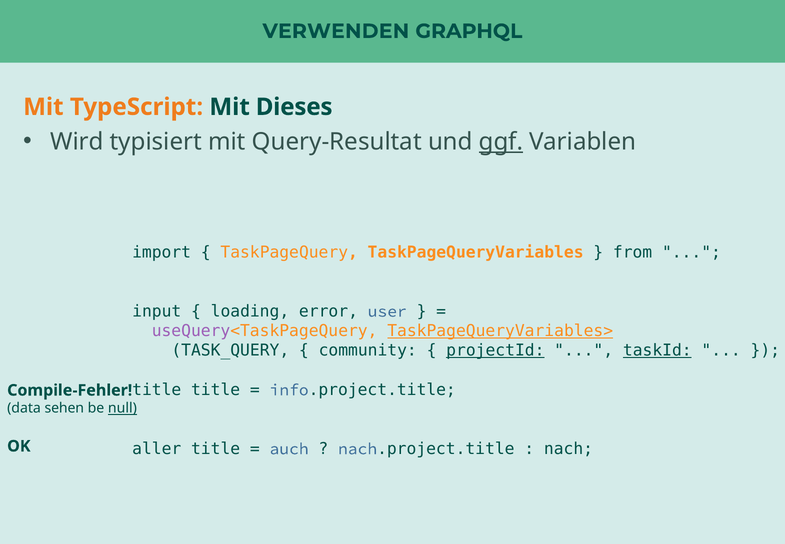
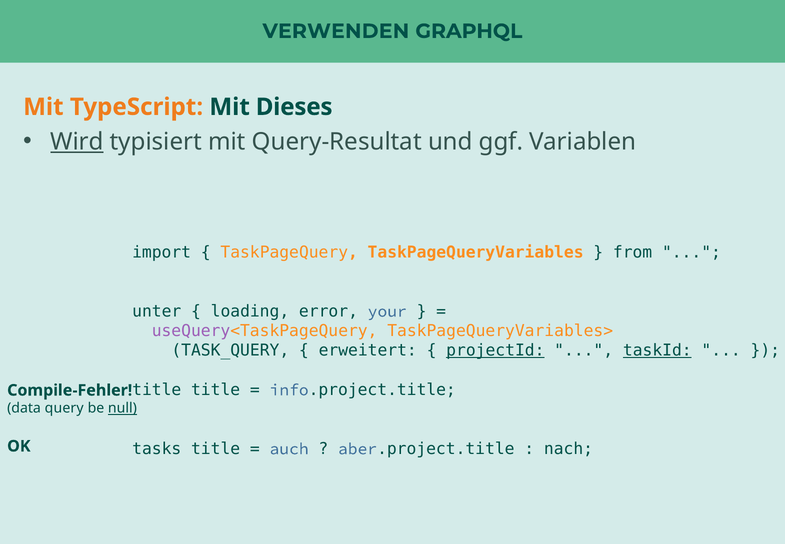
Wird underline: none -> present (77, 142)
ggf underline: present -> none (501, 142)
input: input -> unter (157, 311)
user: user -> your (387, 311)
TaskPageQueryVariables> underline: present -> none (500, 331)
community: community -> erweitert (368, 350)
sehen: sehen -> query (64, 408)
aller: aller -> tasks (157, 448)
nach: nach -> aber (358, 448)
